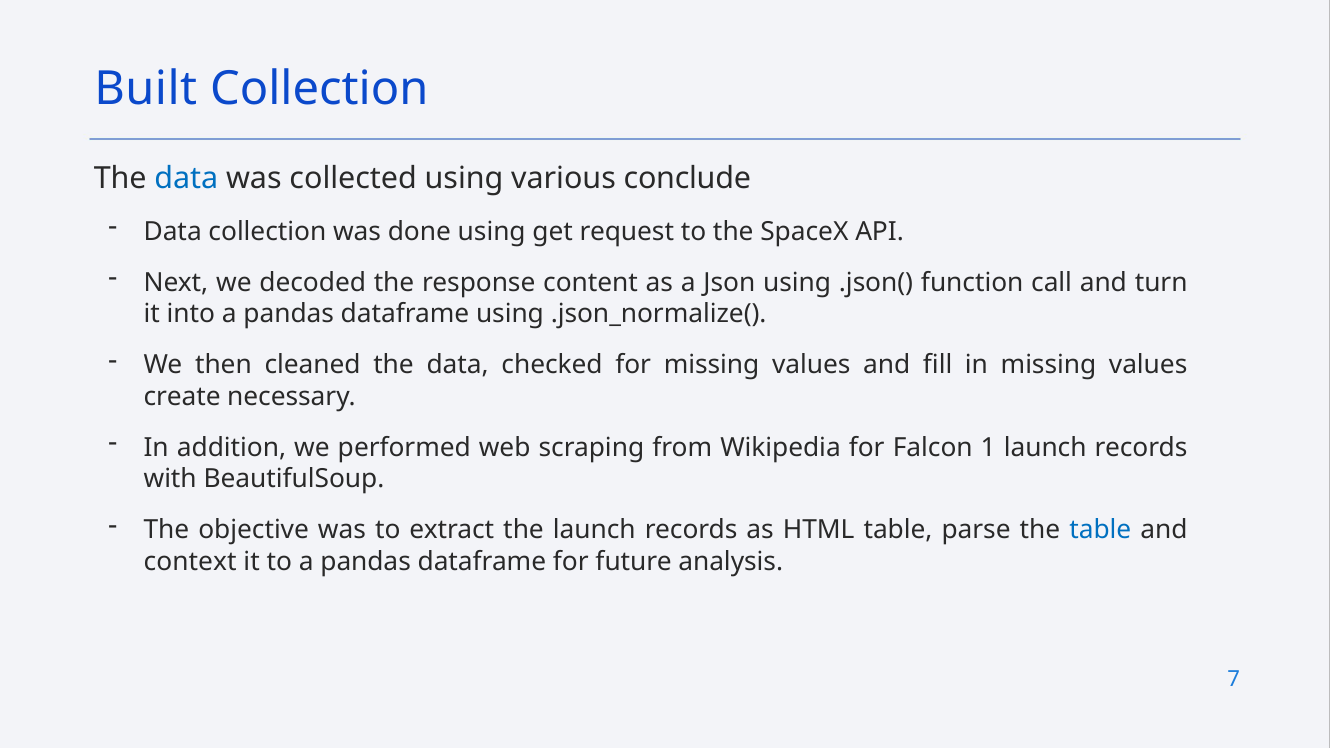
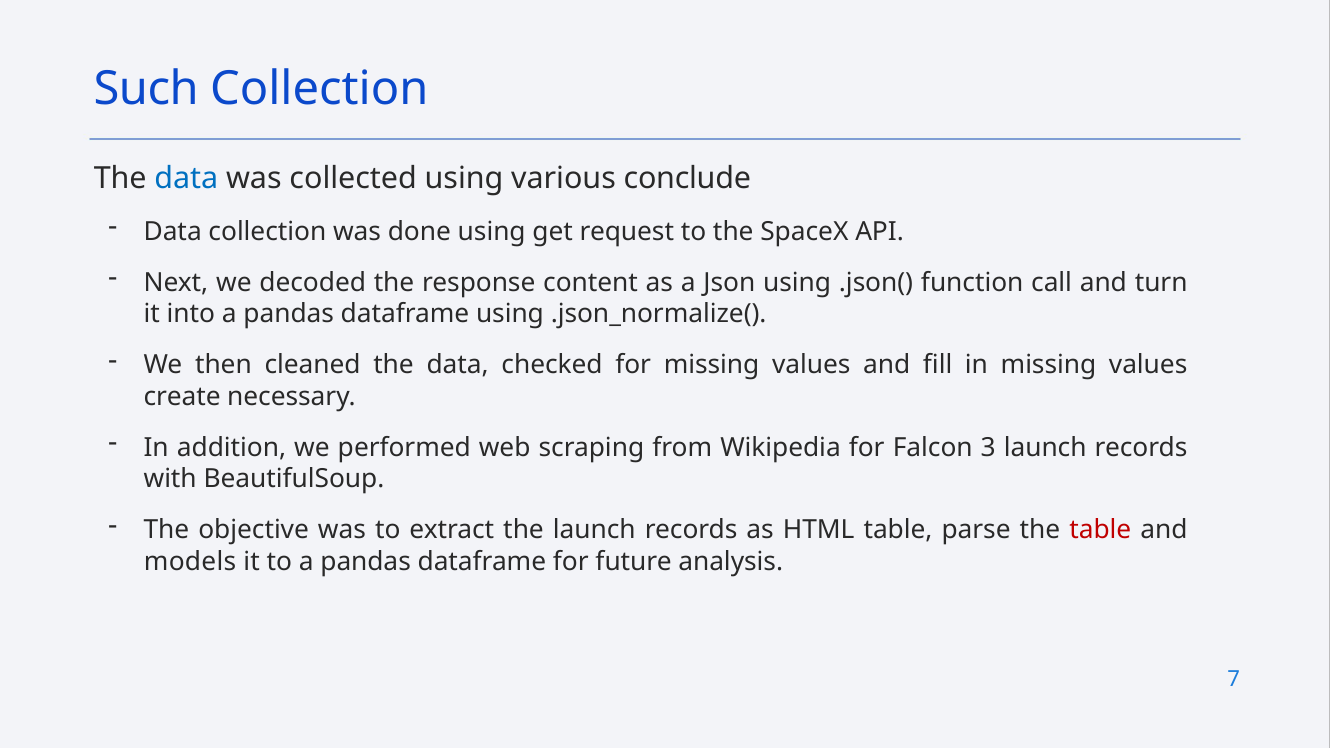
Built: Built -> Such (146, 89)
1: 1 -> 3 (988, 448)
table colour: blue -> red (1100, 530)
context: context -> models (190, 562)
